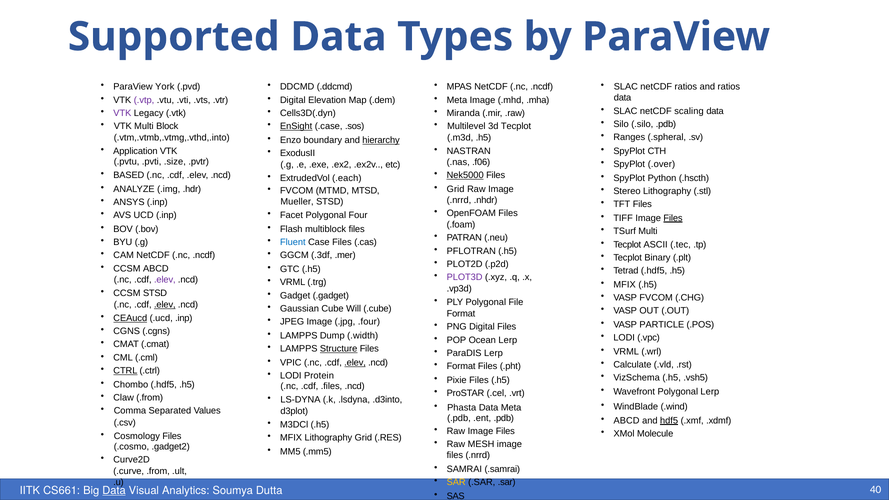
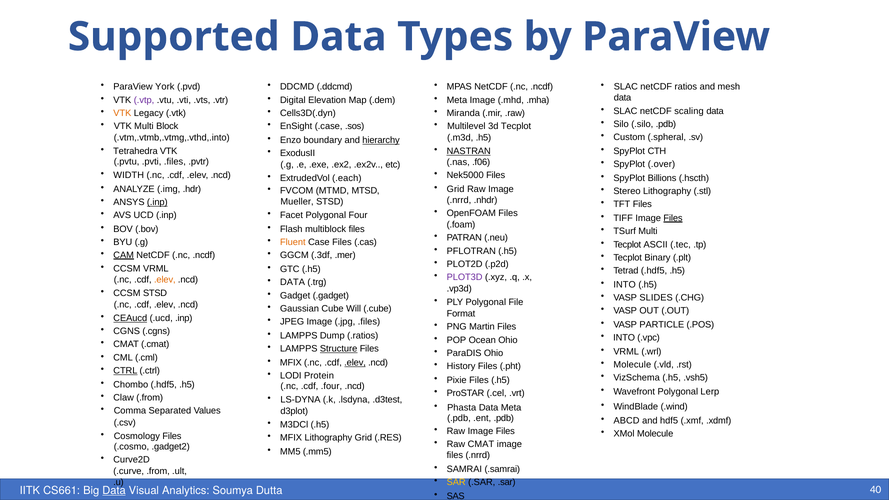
and ratios: ratios -> mesh (729, 87)
VTK colour: purple -> orange (122, 113)
EnSight underline: present -> none (296, 126)
Ranges: Ranges -> Custom (629, 137)
Application: Application -> Tetrahedra (135, 151)
NASTRAN underline: none -> present (469, 151)
.pvti .size: .size -> .files (175, 162)
BASED: BASED -> WIDTH (129, 175)
Nek5000 underline: present -> none (465, 175)
Python: Python -> Billions (662, 178)
.inp underline: none -> present (157, 202)
Fluent colour: blue -> orange (293, 242)
CAM underline: none -> present (124, 255)
CCSM ABCD: ABCD -> VRML (156, 269)
.elev colour: purple -> orange (165, 280)
VRML: VRML -> DATA (293, 282)
MFIX: MFIX -> INTO (625, 285)
VASP FVCOM: FVCOM -> SLIDES (656, 298)
.elev underline: present -> none (165, 305)
.jpg .four: .four -> .files (369, 322)
PNG Digital: Digital -> Martin (482, 327)
.width: .width -> .ratios (363, 336)
LODI: LODI -> INTO (624, 338)
Ocean Lerp: Lerp -> Ohio (508, 340)
ParaDIS Lerp: Lerp -> Ohio (494, 353)
VPIC: VPIC -> MFIX (291, 363)
Calculate: Calculate -> Molecule (632, 365)
Format: Format -> History (461, 366)
.files: .files -> .four (331, 386)
.d3into: .d3into -> .d3test (387, 400)
hdf5 underline: present -> none (669, 421)
Raw MESH: MESH -> CMAT (481, 444)
